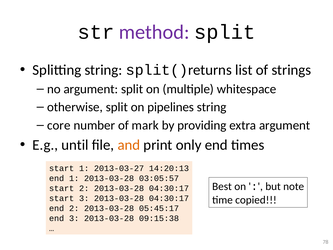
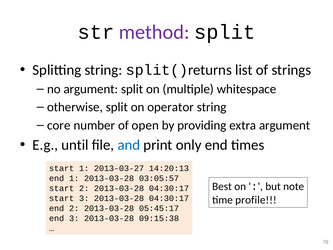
pipelines: pipelines -> operator (171, 107)
mark: mark -> open (145, 125)
and colour: orange -> blue (129, 145)
copied: copied -> profile (256, 200)
